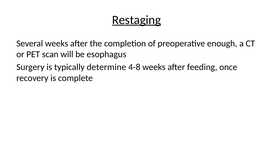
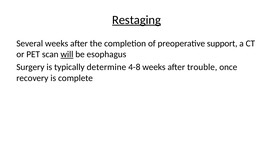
enough: enough -> support (222, 43)
will underline: none -> present (67, 54)
feeding: feeding -> trouble (202, 67)
